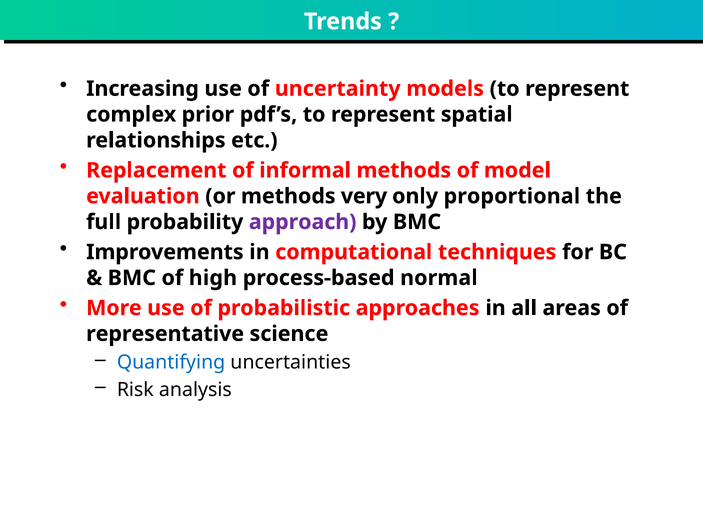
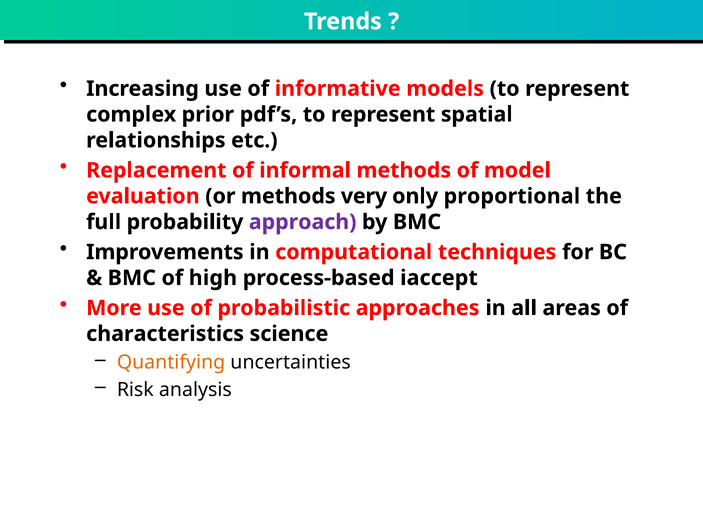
uncertainty: uncertainty -> informative (338, 89)
normal: normal -> iaccept (439, 278)
representative: representative -> characteristics (165, 333)
Quantifying colour: blue -> orange (171, 362)
